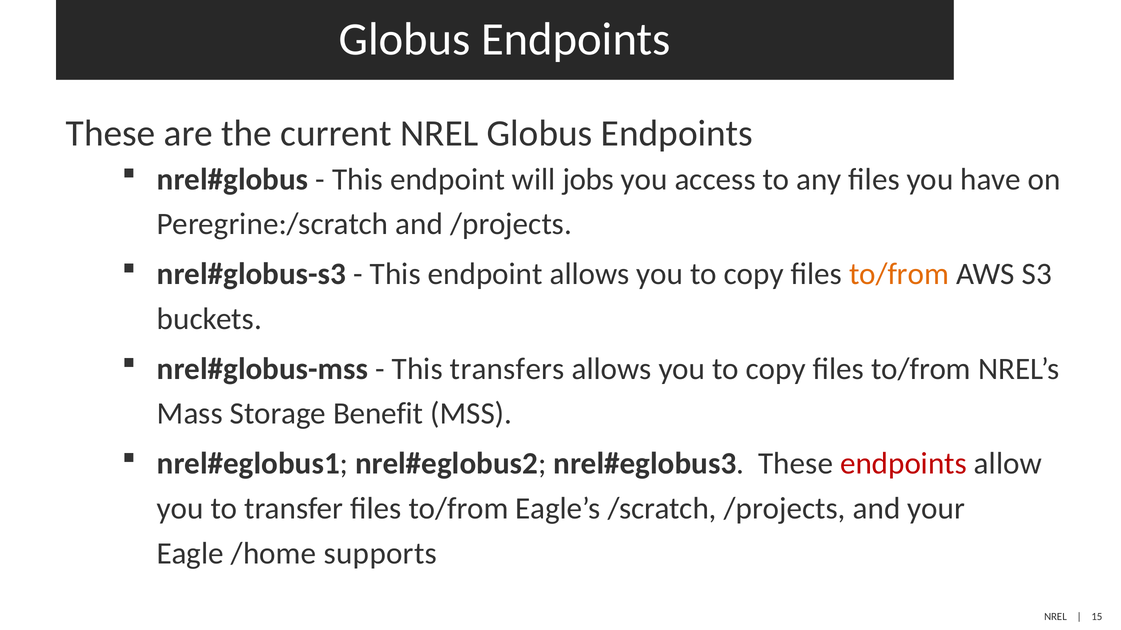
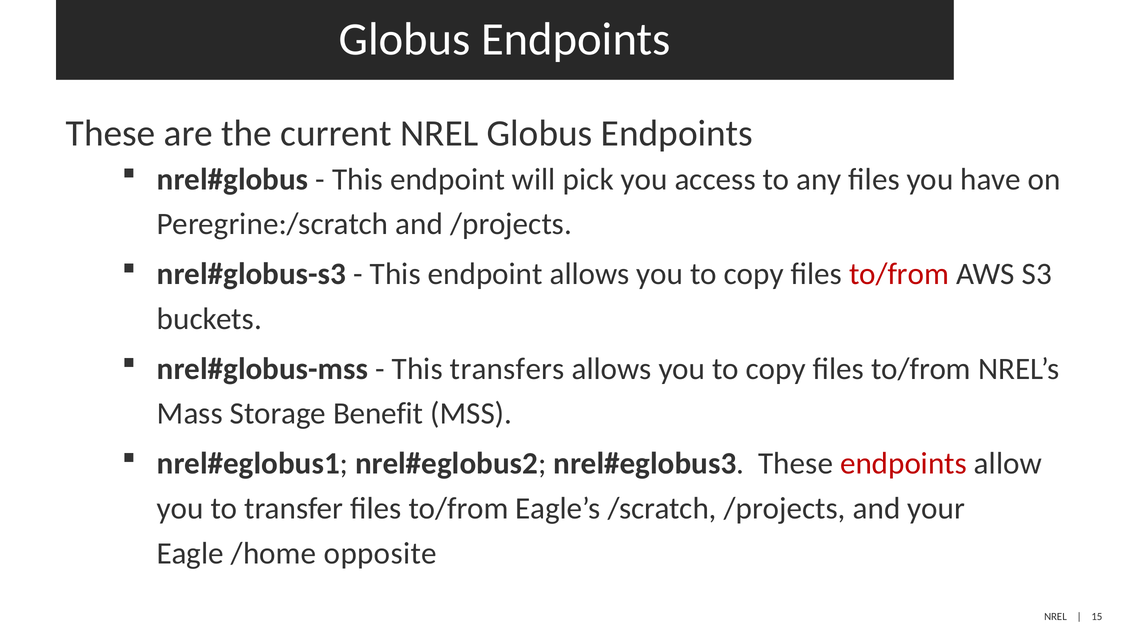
jobs: jobs -> pick (588, 179)
to/from colour: orange -> red (899, 274)
supports: supports -> opposite (380, 554)
